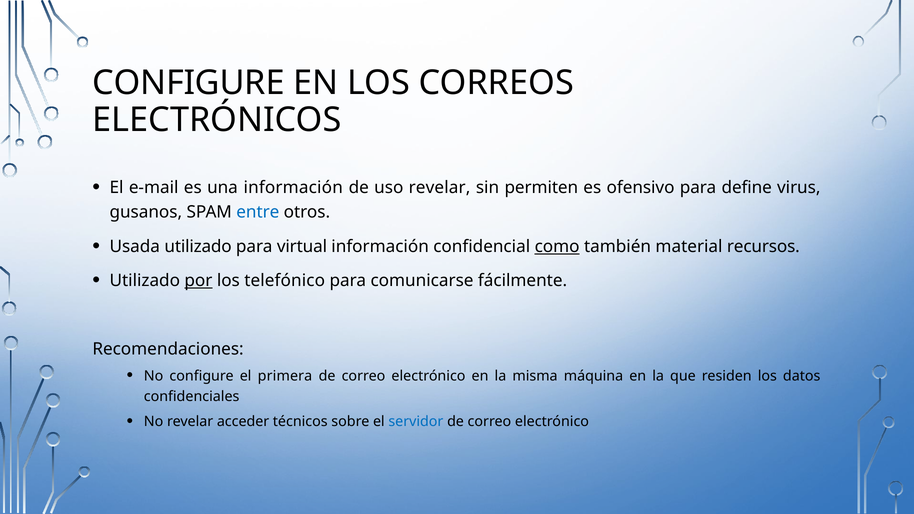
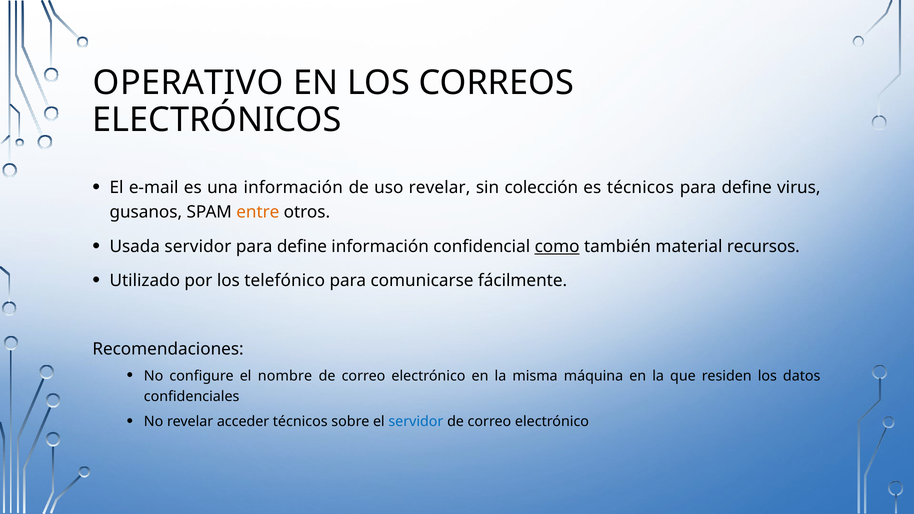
CONFIGURE: CONFIGURE -> OPERATIVO (188, 83)
permiten: permiten -> colección (541, 188)
es ofensivo: ofensivo -> técnicos (640, 188)
entre colour: blue -> orange (258, 212)
Usada utilizado: utilizado -> servidor (198, 247)
virtual: virtual -> define (302, 247)
por underline: present -> none (198, 281)
primera: primera -> nombre (285, 376)
